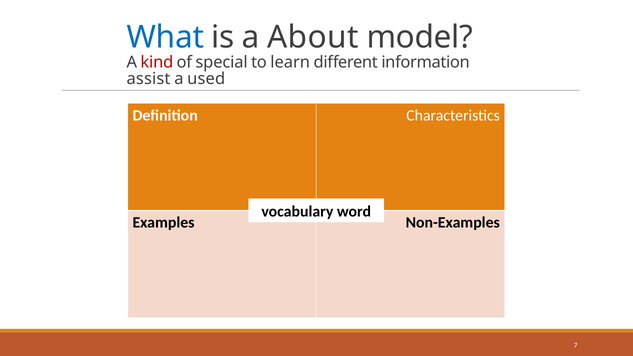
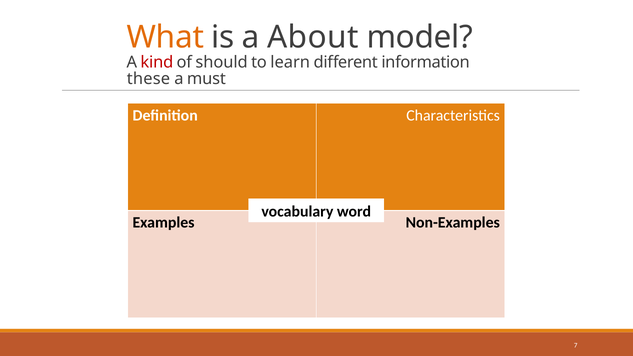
What colour: blue -> orange (165, 37)
special: special -> should (222, 62)
assist: assist -> these (149, 79)
used: used -> must (206, 79)
